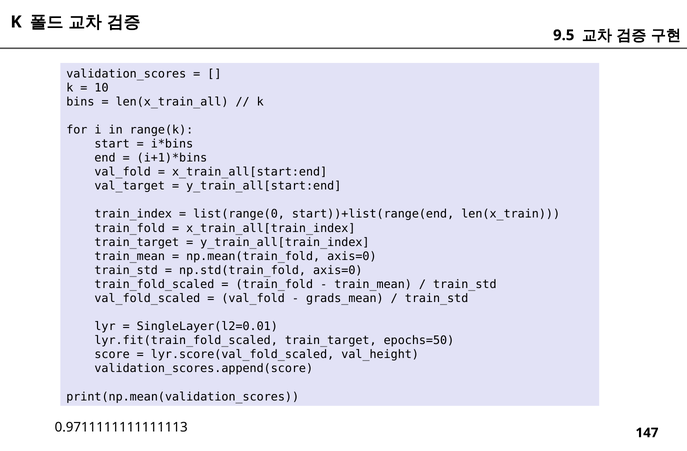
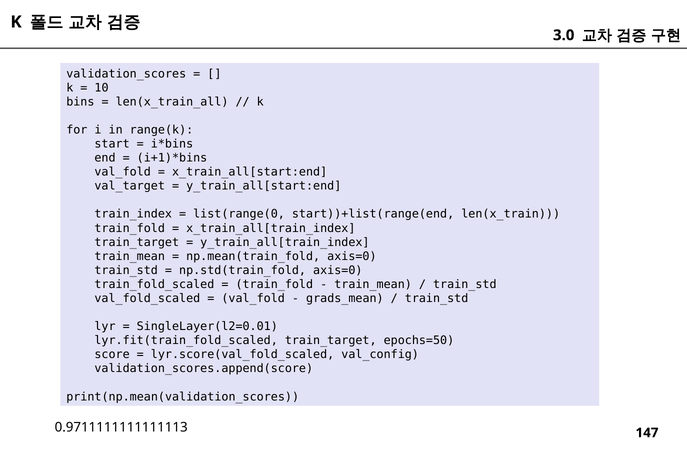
9.5: 9.5 -> 3.0 (564, 35)
val_height: val_height -> val_config (380, 355)
